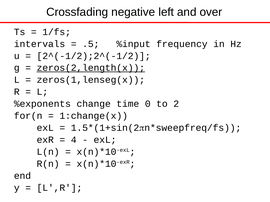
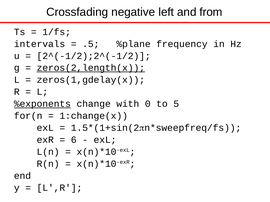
over: over -> from (211, 12)
%input: %input -> %plane (134, 44)
zeros(1,lenseg(x: zeros(1,lenseg(x -> zeros(1,gdelay(x (91, 80)
%exponents underline: none -> present (42, 104)
time: time -> with (128, 104)
2: 2 -> 5 (176, 104)
4: 4 -> 6 (74, 140)
